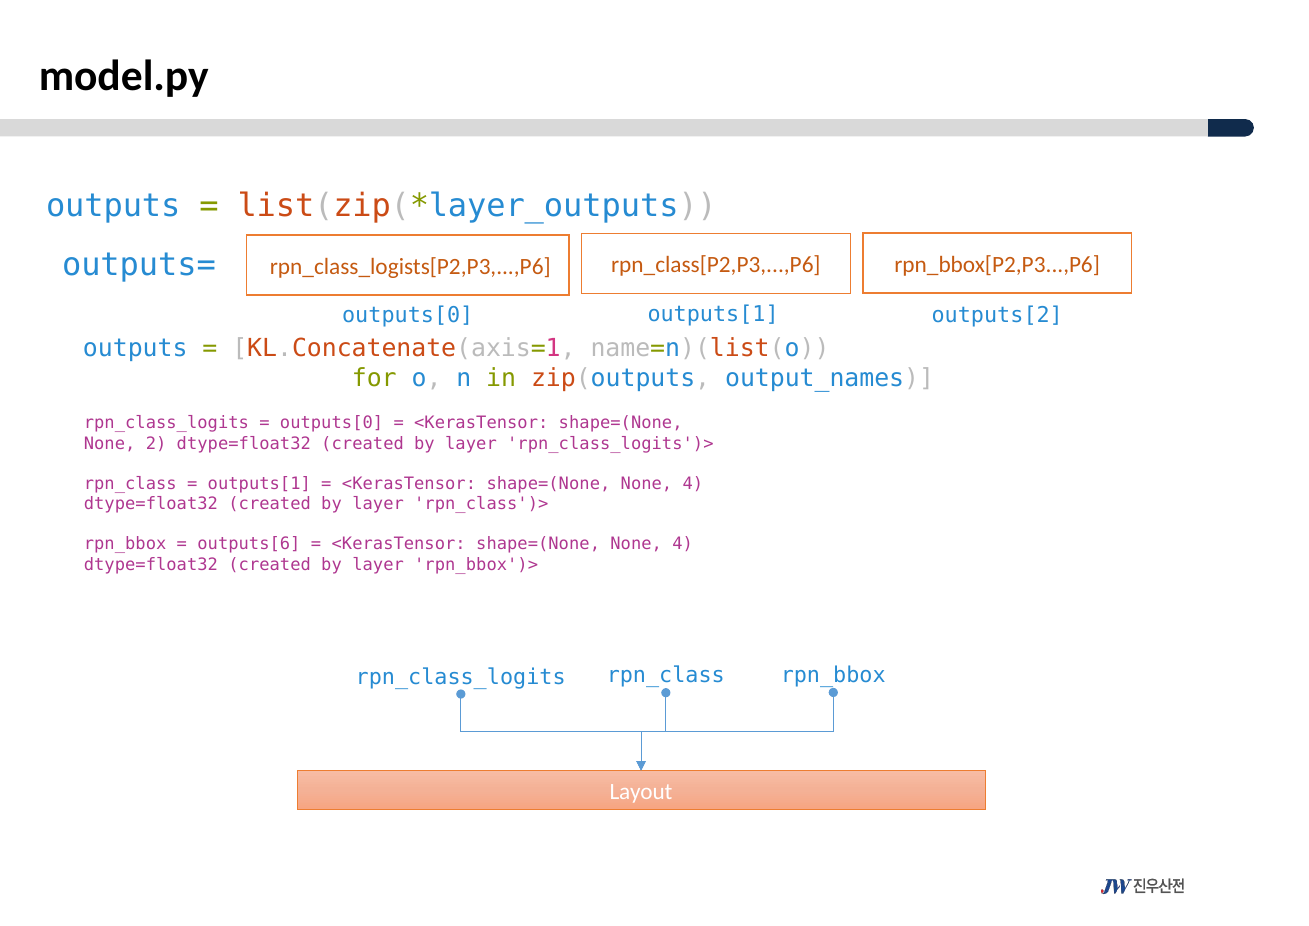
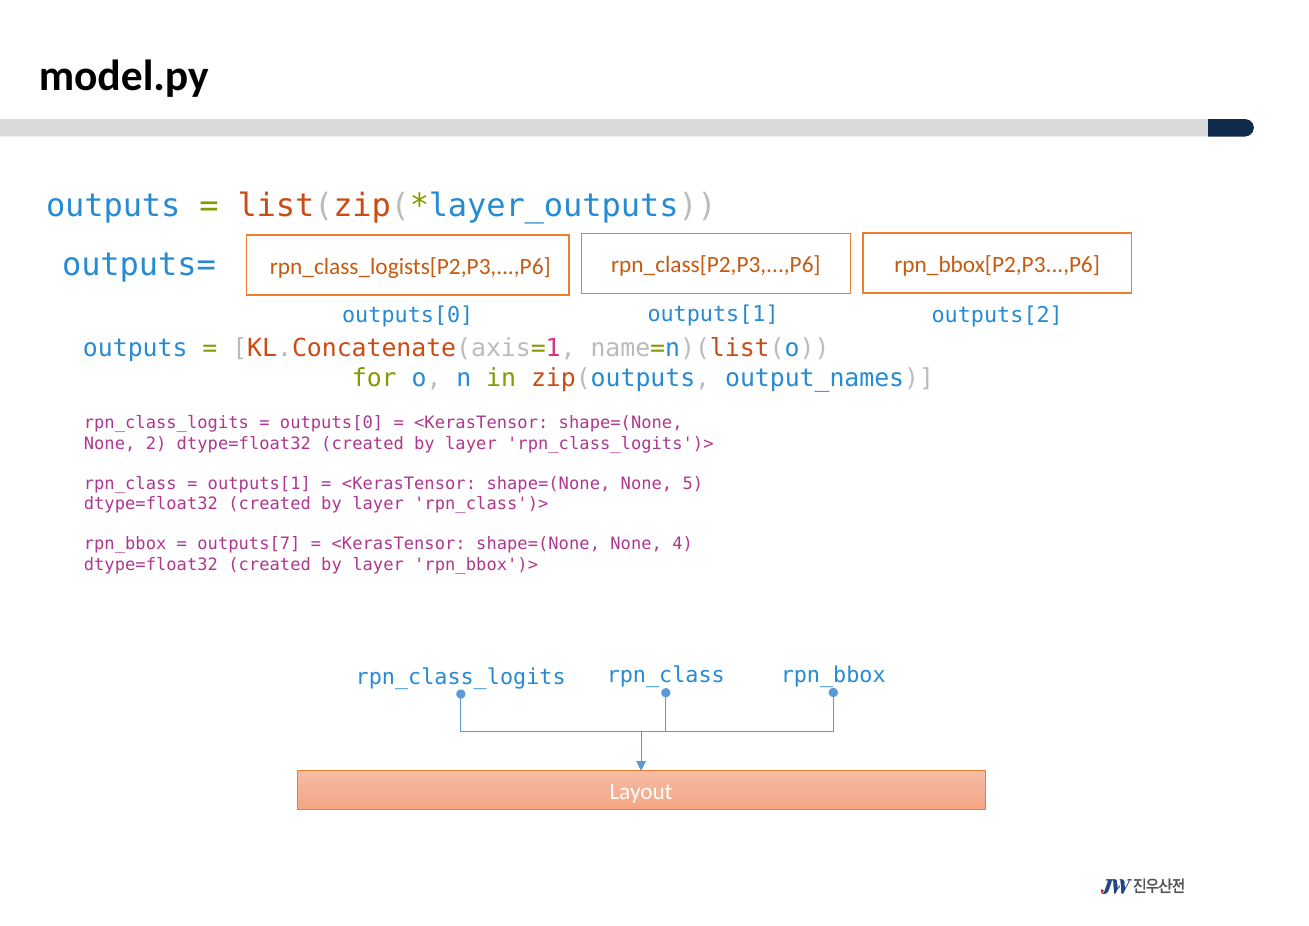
4: 4 -> 5 (693, 483)
outputs[6: outputs[6 -> outputs[7 (249, 544)
